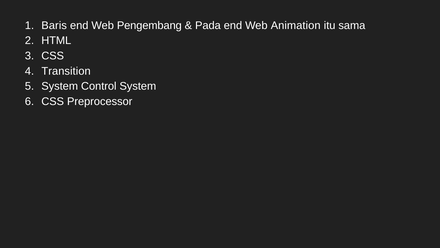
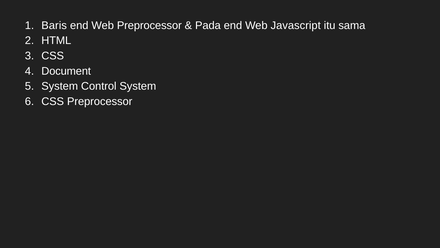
Web Pengembang: Pengembang -> Preprocessor (149, 25)
Animation: Animation -> Javascript (296, 25)
Transition: Transition -> Document (66, 71)
